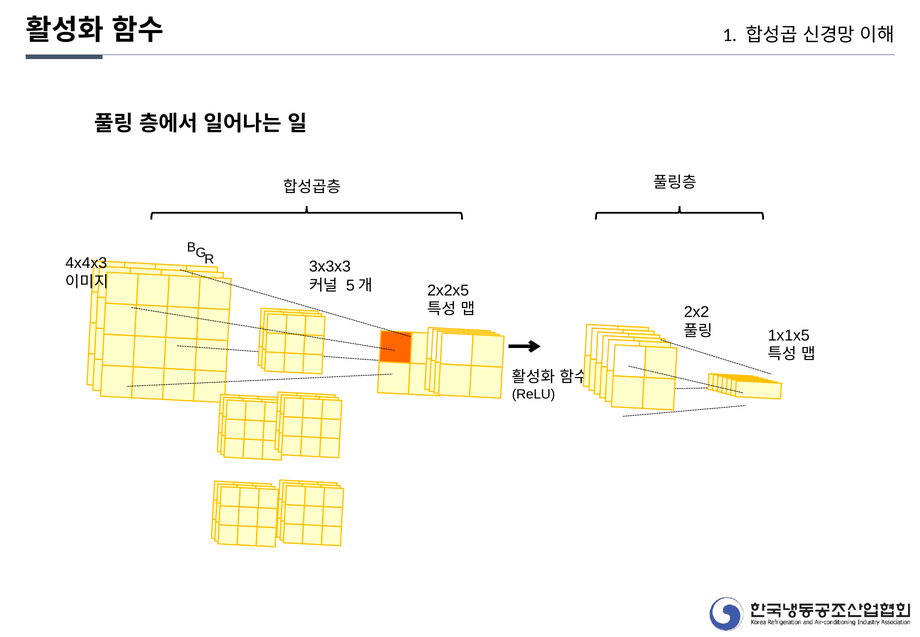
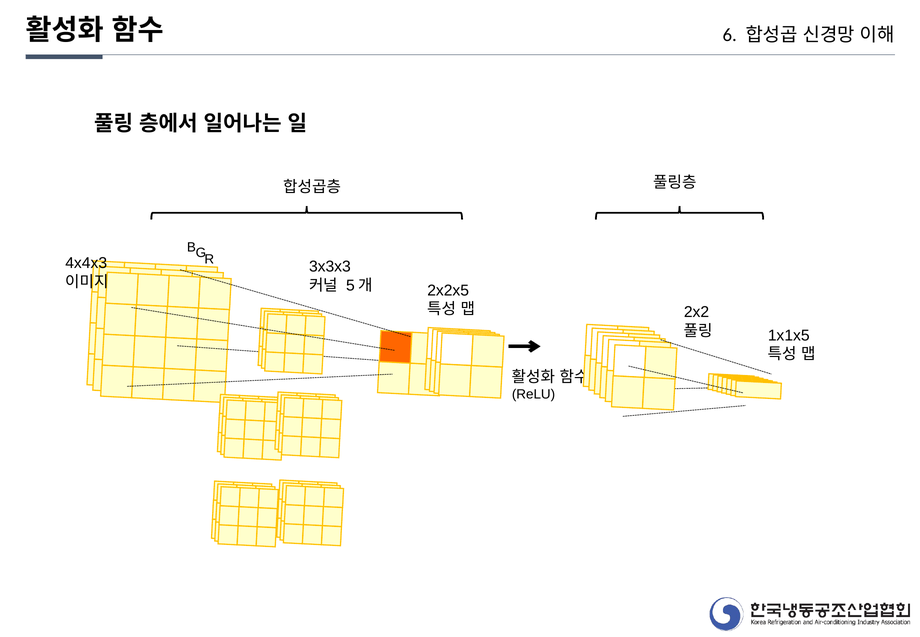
1: 1 -> 6 (730, 35)
